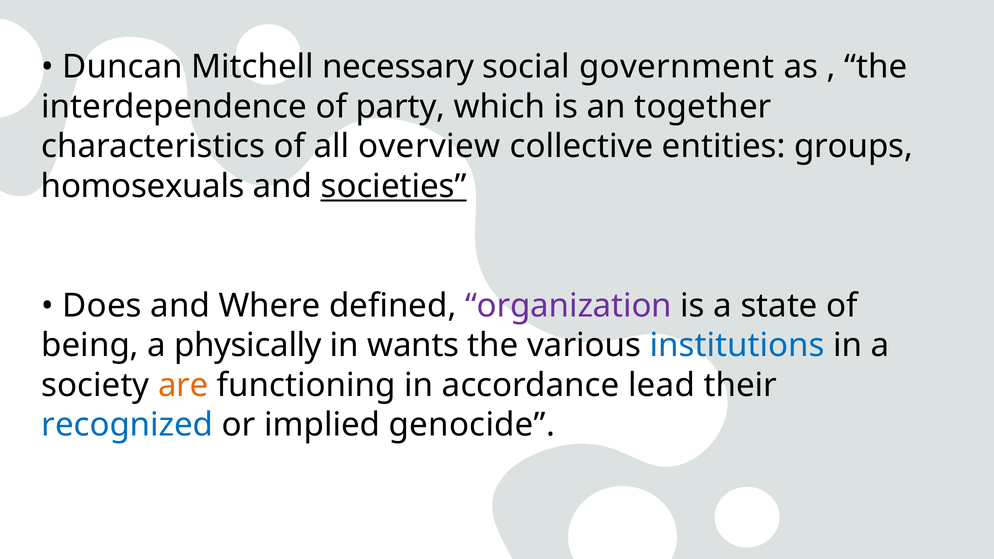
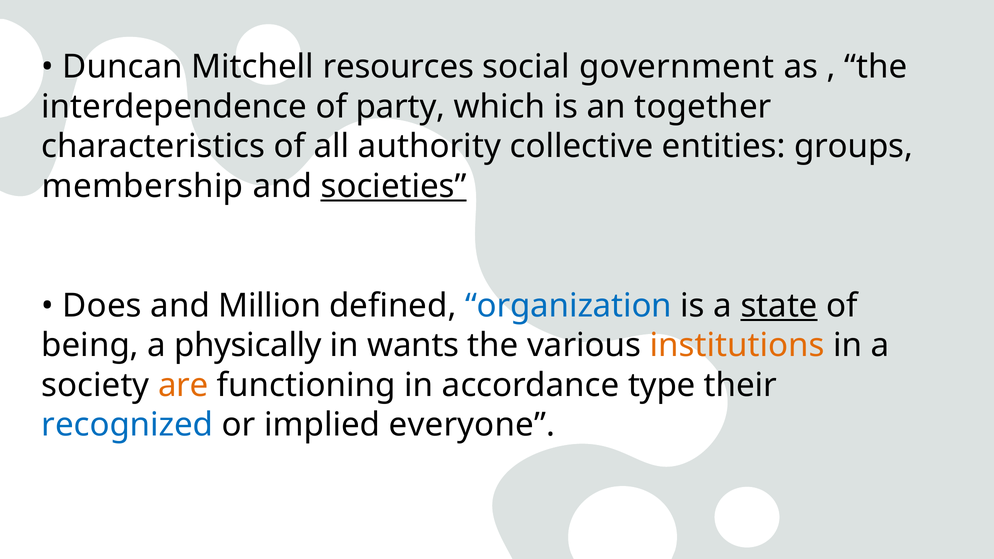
necessary: necessary -> resources (398, 67)
overview: overview -> authority (429, 147)
homosexuals: homosexuals -> membership (143, 186)
Where: Where -> Million (270, 306)
organization colour: purple -> blue (569, 306)
state underline: none -> present (779, 306)
institutions colour: blue -> orange (737, 345)
lead: lead -> type (662, 385)
genocide: genocide -> everyone (472, 425)
